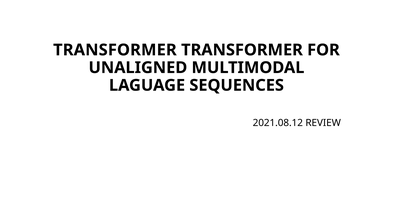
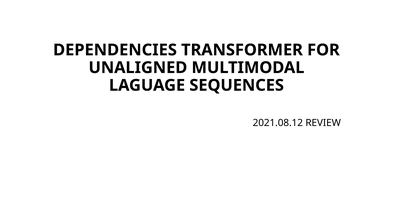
TRANSFORMER: TRANSFORMER -> DEPENDENCIES (115, 50)
